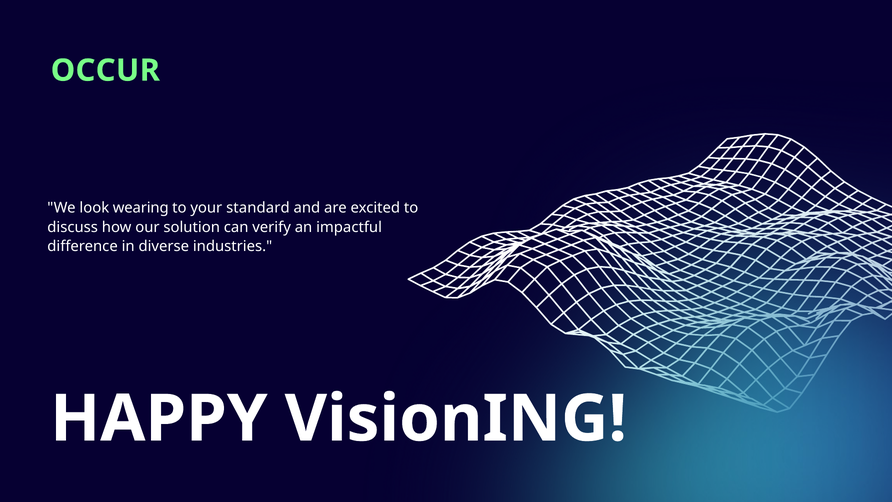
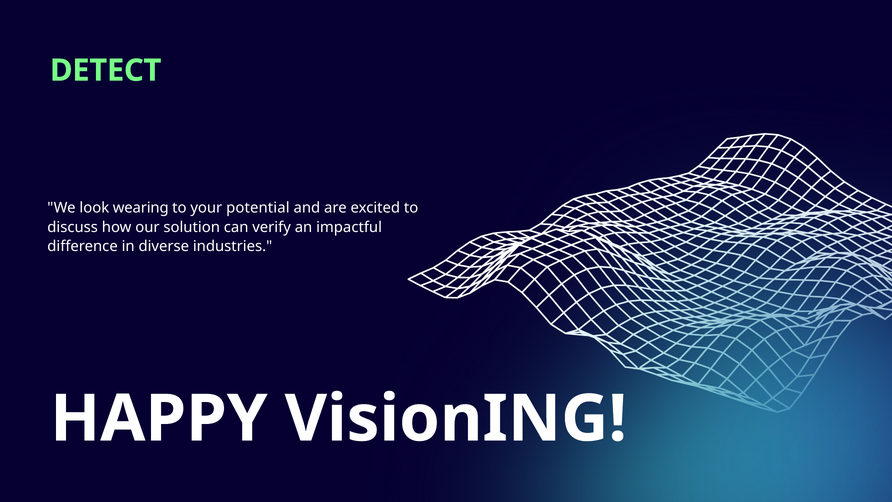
OCCUR: OCCUR -> DETECT (106, 70)
standard: standard -> potential (258, 208)
